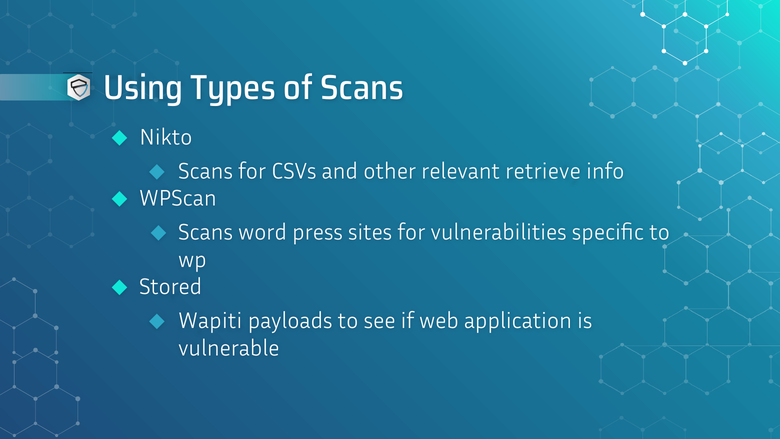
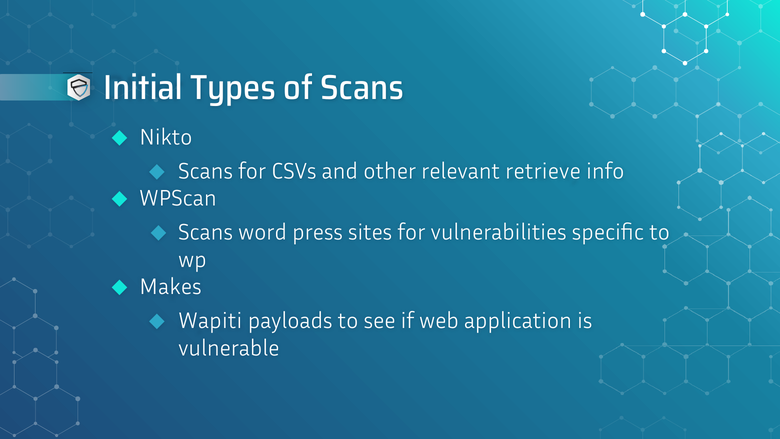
Using: Using -> Initial (143, 88)
Stored: Stored -> Makes (170, 287)
